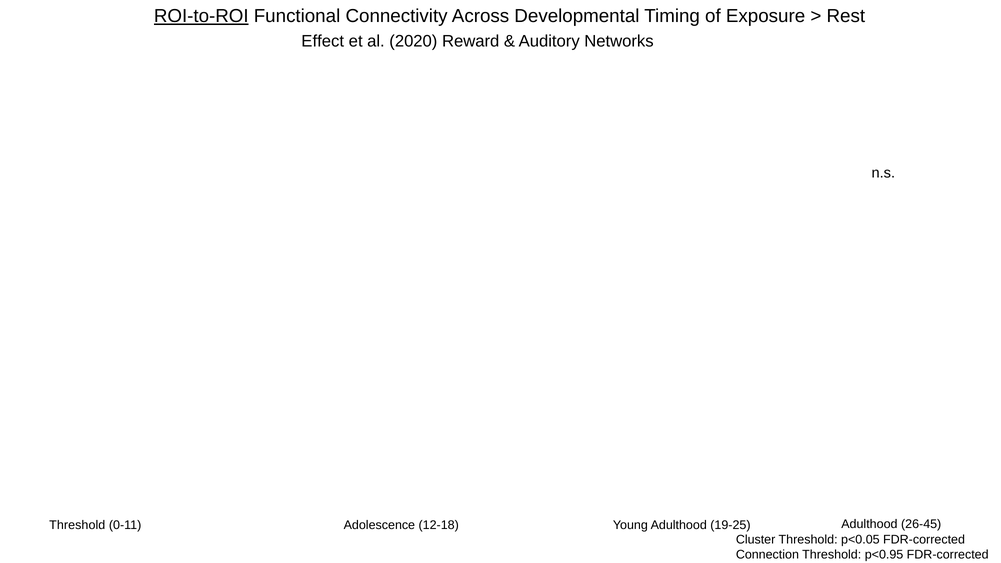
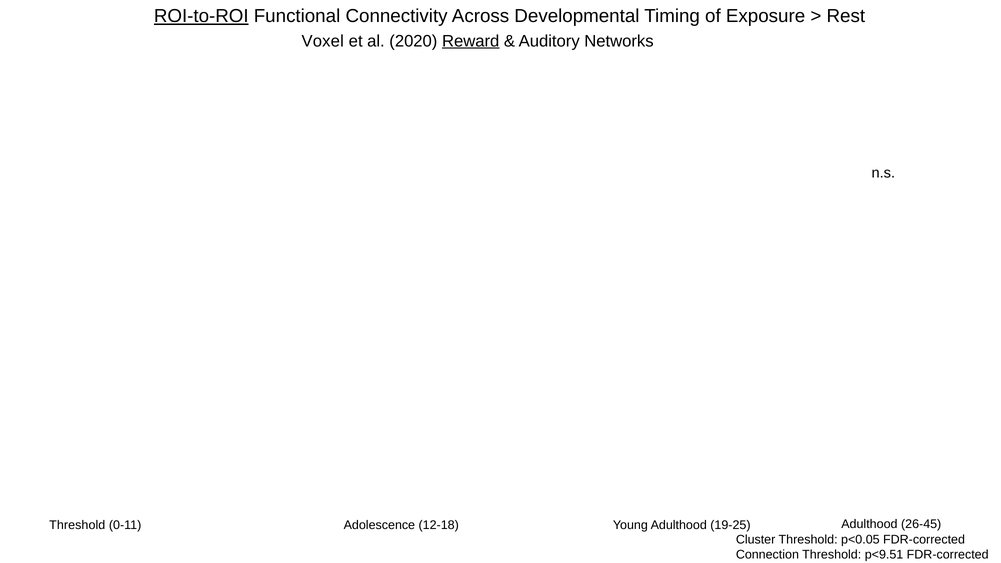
Effect: Effect -> Voxel (323, 41)
Reward underline: none -> present (471, 41)
p<0.95: p<0.95 -> p<9.51 (884, 555)
